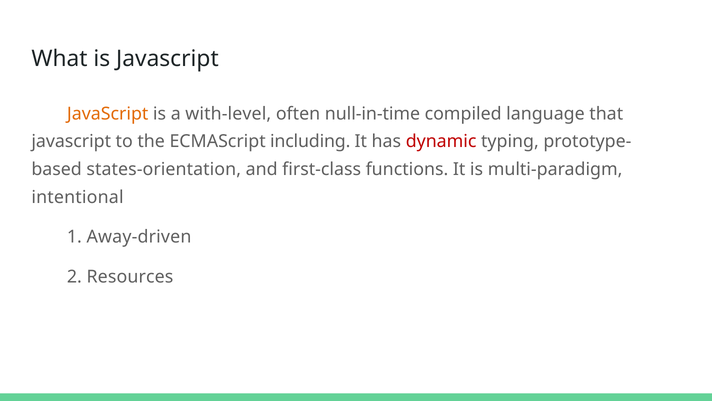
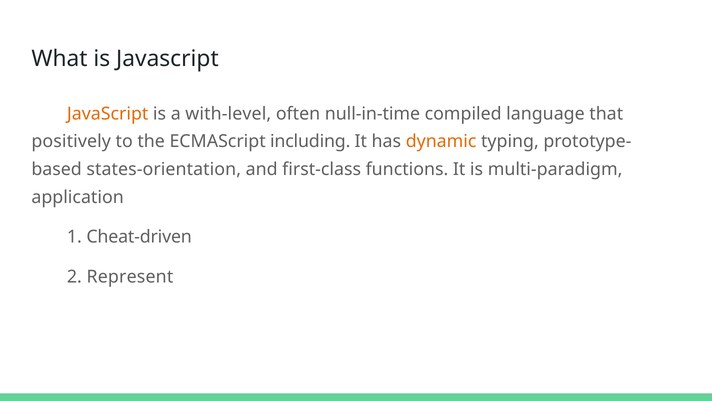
javascript: javascript -> positively (71, 141)
dynamic colour: red -> orange (441, 141)
intentional: intentional -> application (78, 197)
Away-driven: Away-driven -> Cheat-driven (139, 237)
Resources: Resources -> Represent (130, 276)
